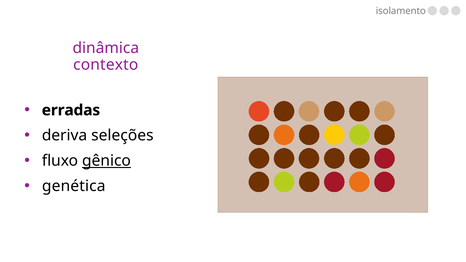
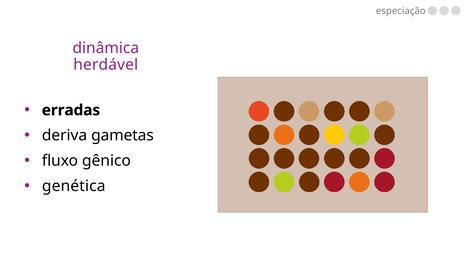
isolamento: isolamento -> especiação (401, 11)
contexto: contexto -> herdável (106, 65)
seleções: seleções -> gametas (122, 136)
gênico underline: present -> none (106, 161)
